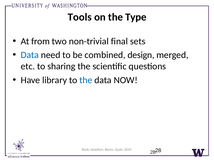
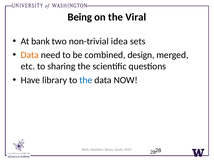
Tools: Tools -> Being (80, 17)
Type: Type -> Viral (136, 17)
from: from -> bank (41, 41)
final: final -> idea (119, 41)
Data colour: blue -> orange (30, 55)
